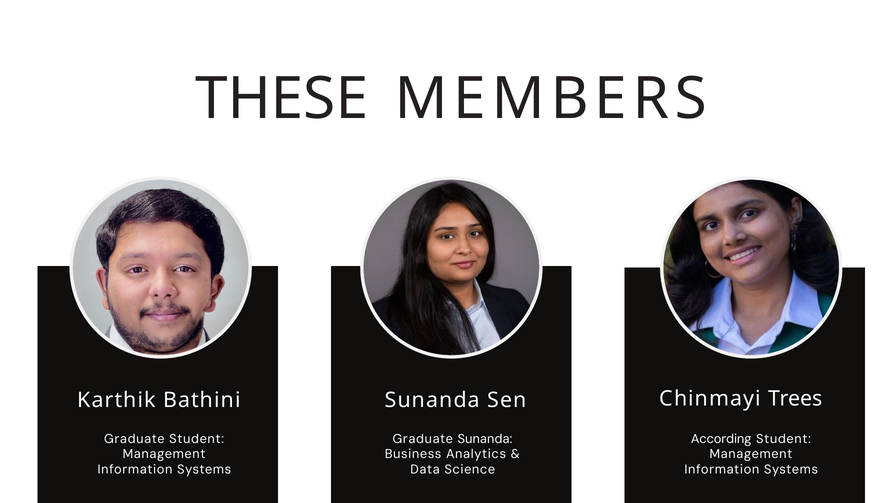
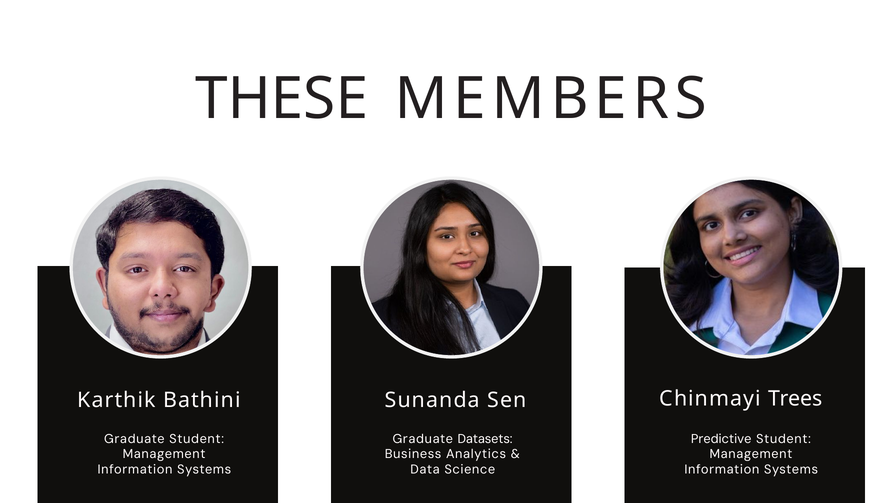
Graduate Sunanda: Sunanda -> Datasets (485, 439)
According: According -> Predictive (721, 439)
